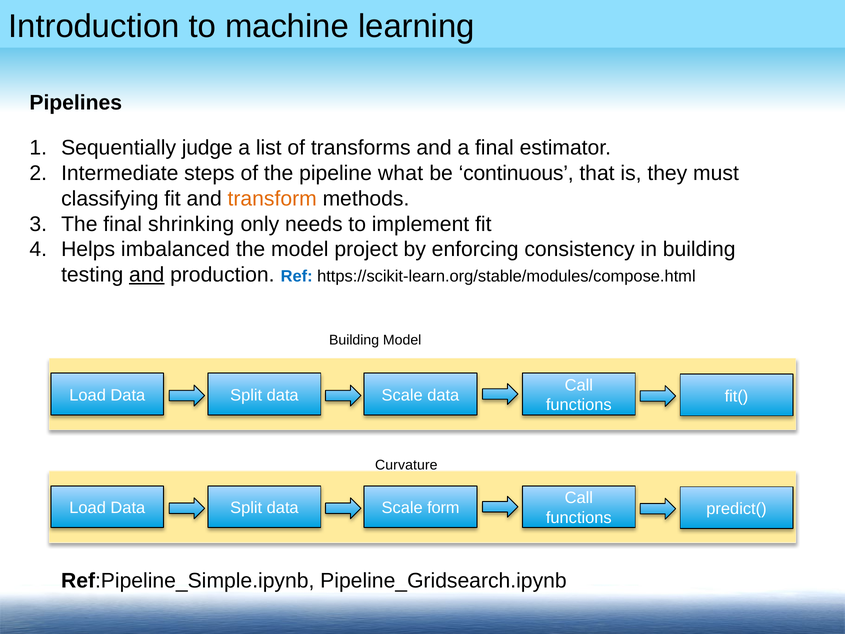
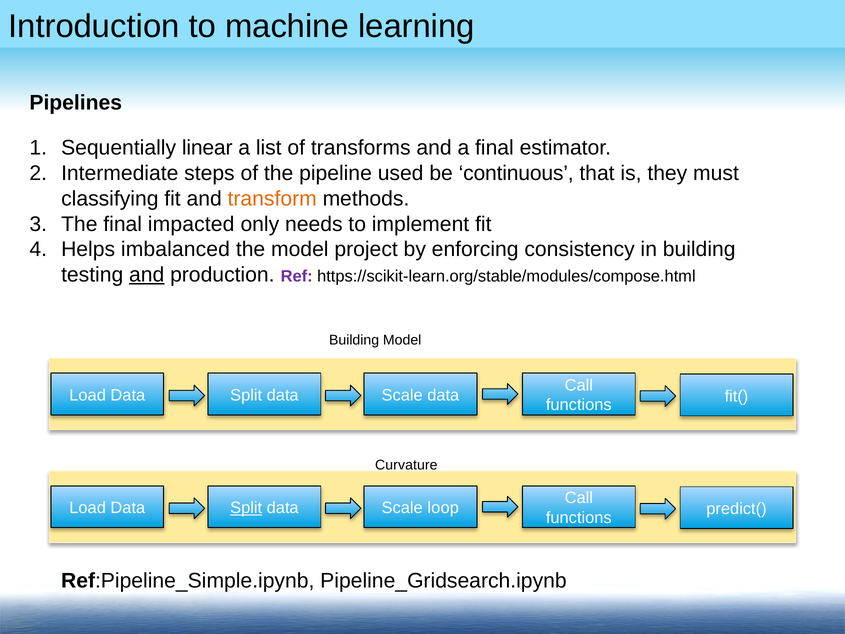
judge: judge -> linear (207, 148)
what: what -> used (401, 173)
shrinking: shrinking -> impacted (191, 224)
Ref colour: blue -> purple (297, 276)
Split underline: none -> present (246, 508)
form: form -> loop (443, 508)
